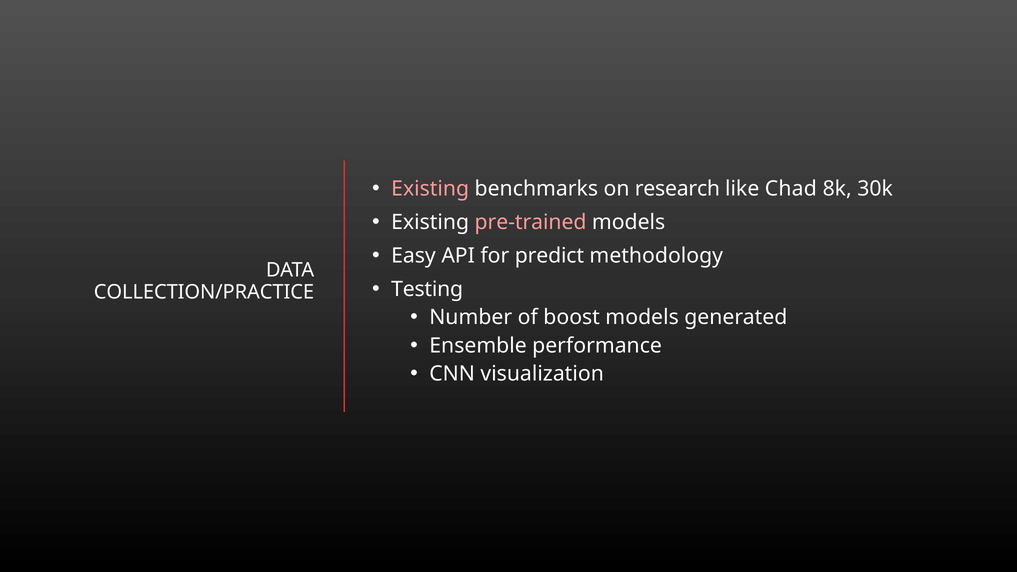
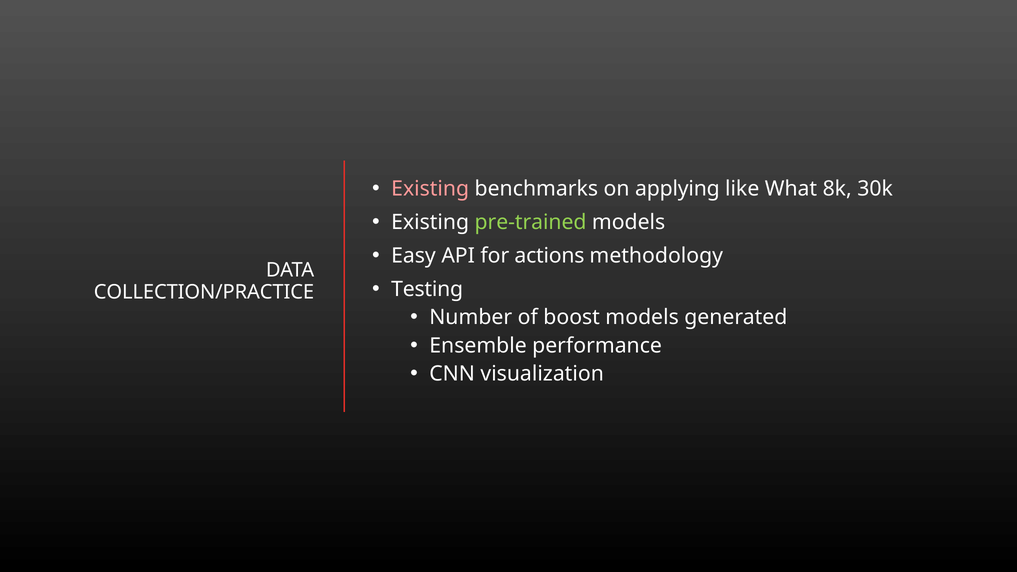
research: research -> applying (677, 189)
Chad: Chad -> What (791, 189)
pre-trained colour: pink -> light green (531, 222)
predict: predict -> actions (549, 256)
